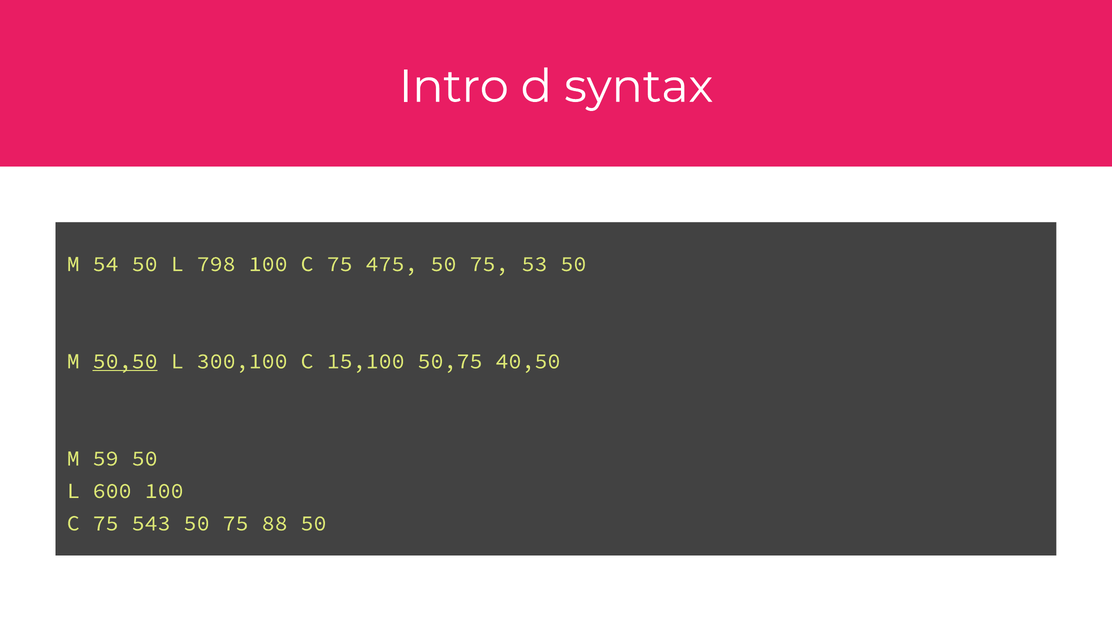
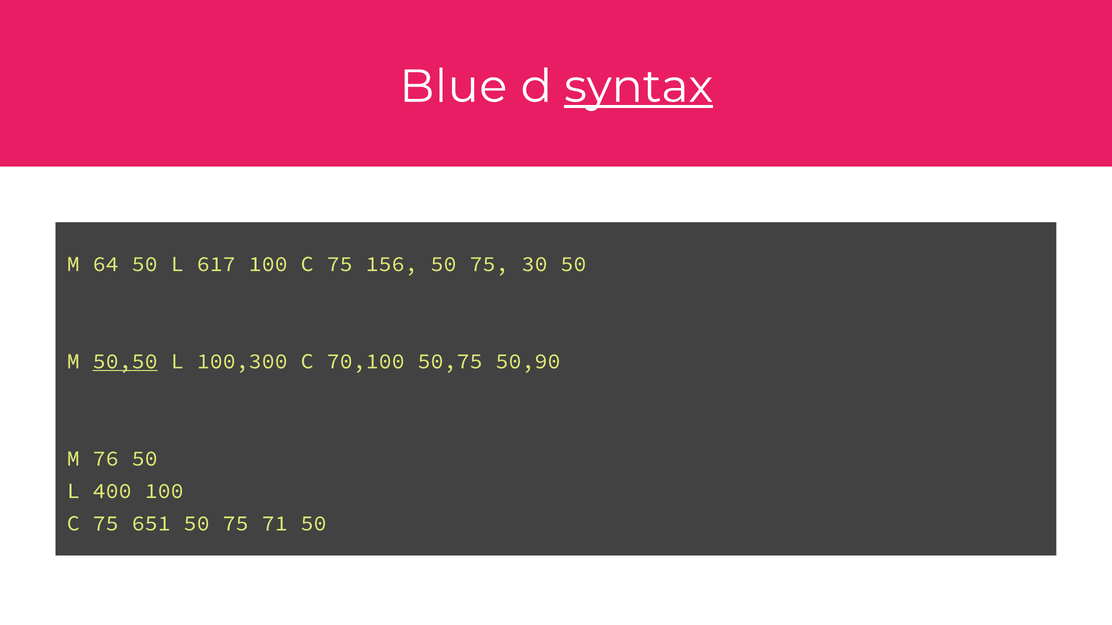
Intro: Intro -> Blue (453, 87)
syntax underline: none -> present (639, 87)
54: 54 -> 64 (106, 264)
798: 798 -> 617 (216, 264)
475: 475 -> 156 (392, 264)
53: 53 -> 30 (535, 264)
300,100: 300,100 -> 100,300 (242, 361)
15,100: 15,100 -> 70,100 (366, 361)
40,50: 40,50 -> 50,90 (528, 361)
59: 59 -> 76 (106, 459)
600: 600 -> 400 (112, 491)
543: 543 -> 651 (151, 524)
88: 88 -> 71 (275, 524)
